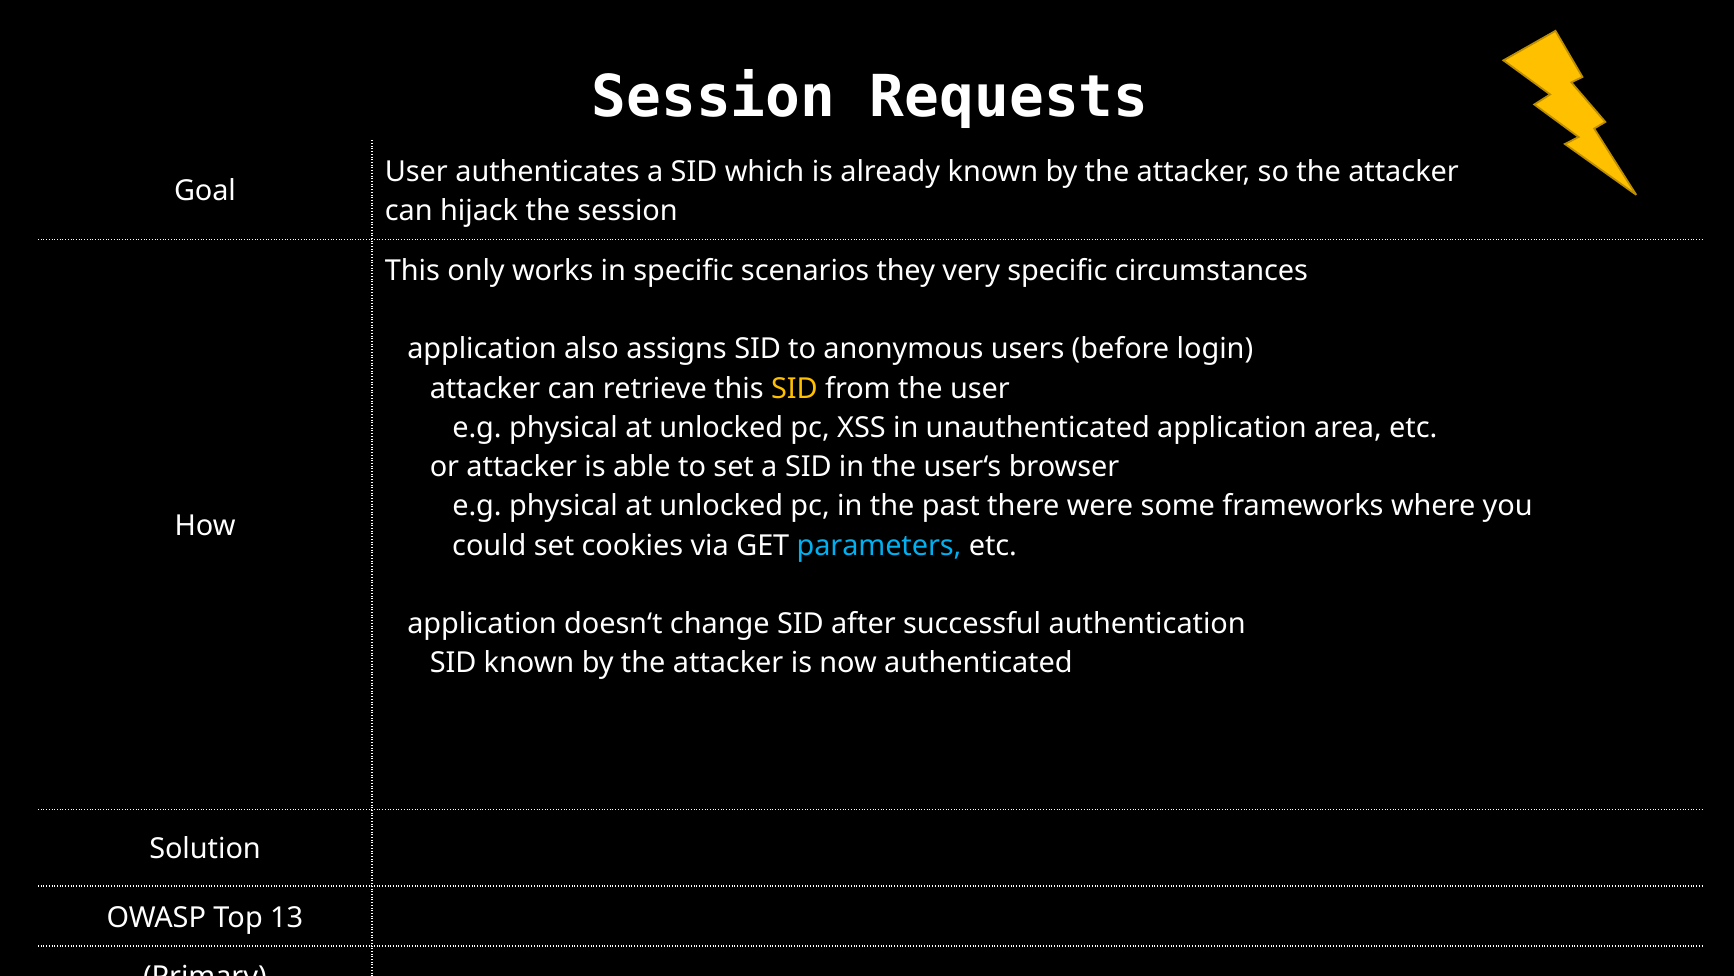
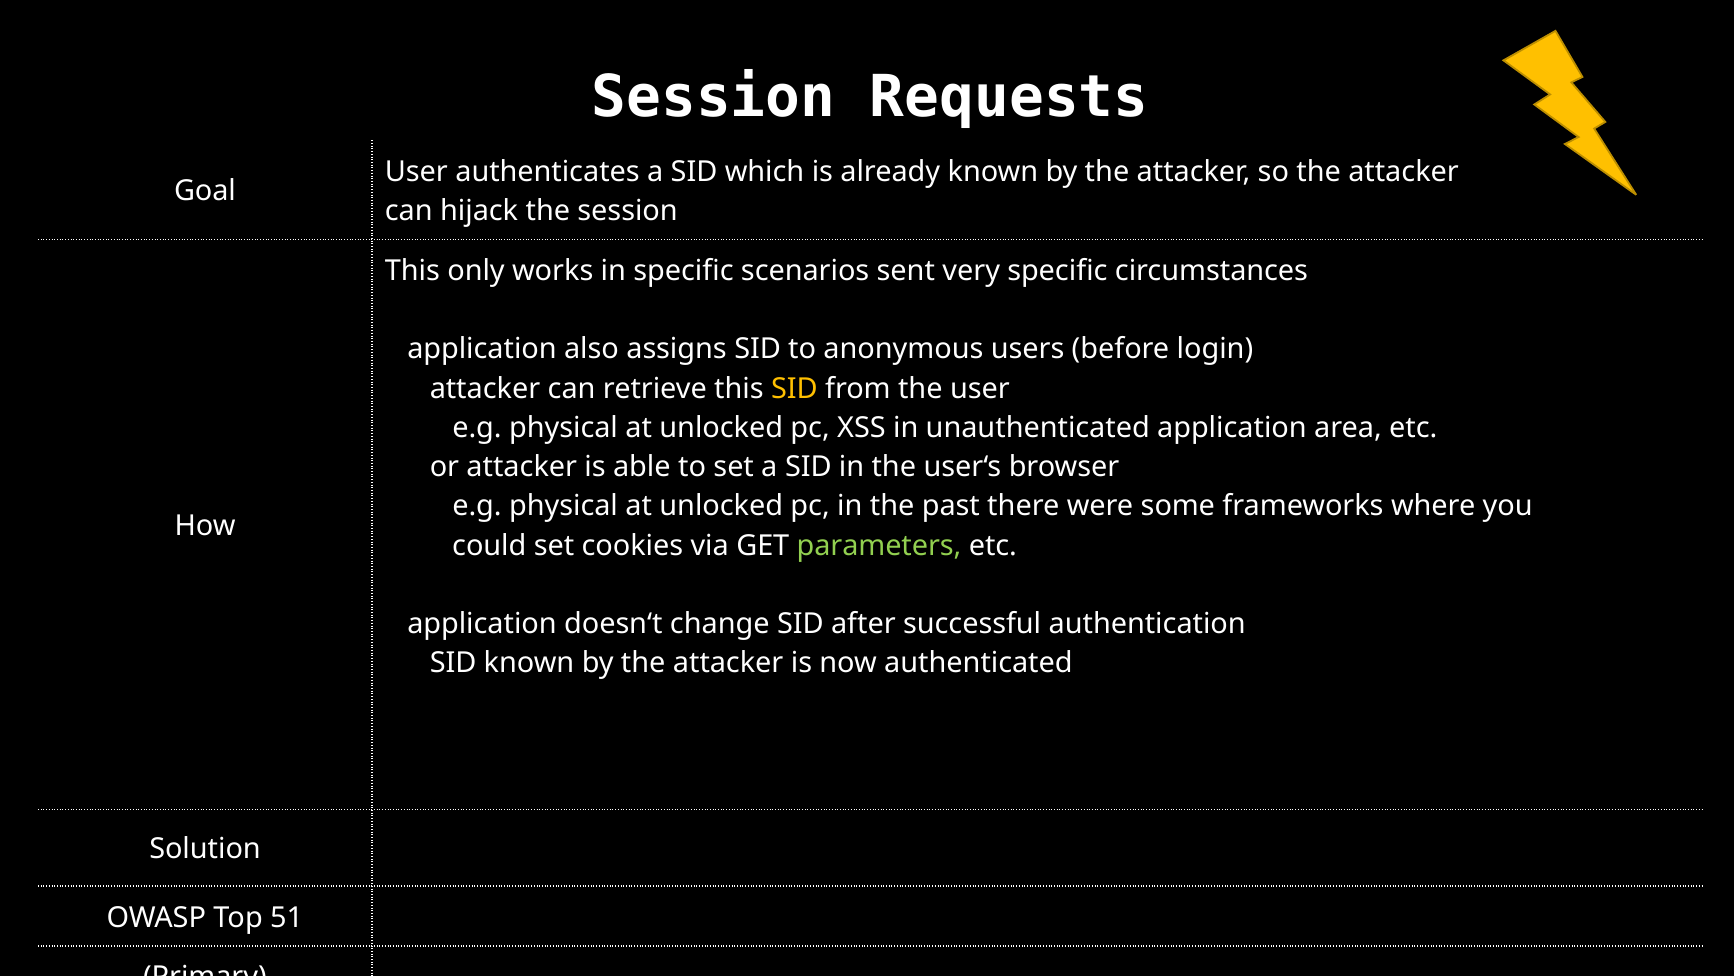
they: they -> sent (906, 271)
parameters colour: light blue -> light green (879, 545)
13: 13 -> 51 (287, 917)
